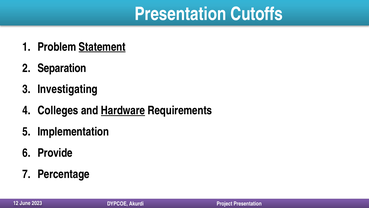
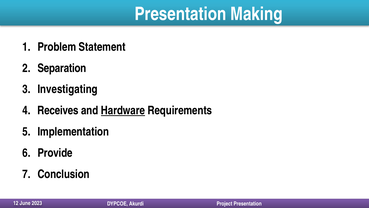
Cutoffs: Cutoffs -> Making (257, 14)
Statement underline: present -> none (102, 47)
Colleges: Colleges -> Receives (58, 110)
Percentage: Percentage -> Conclusion (64, 174)
